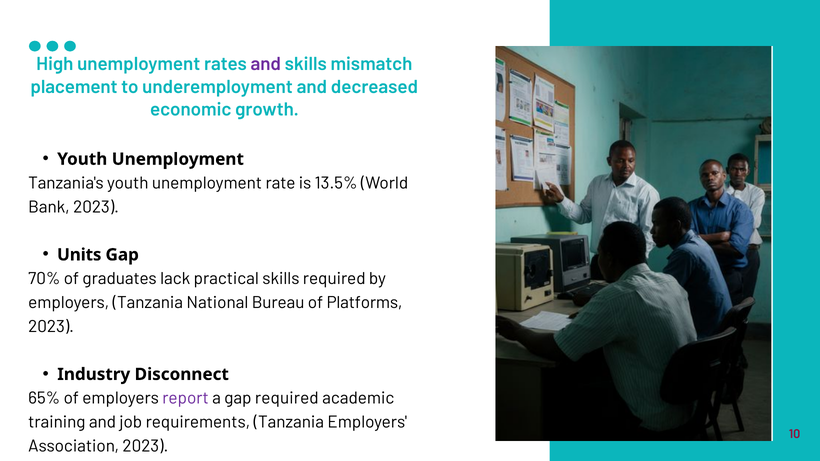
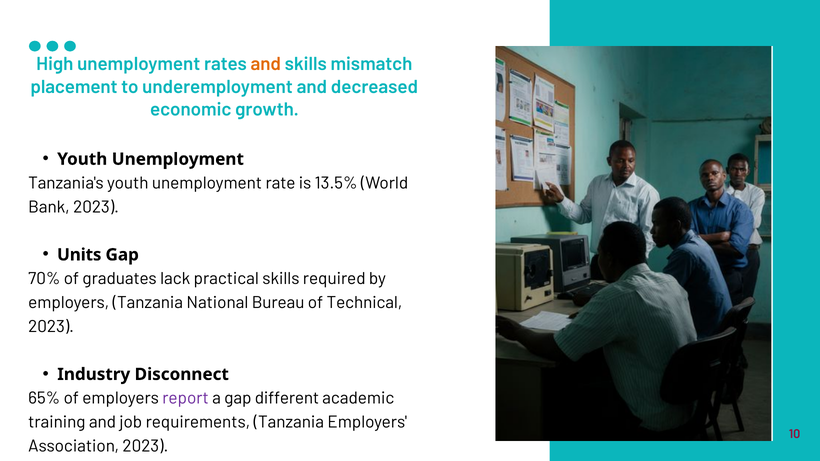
and colour: purple -> orange (266, 64)
Platforms: Platforms -> Technical (364, 303)
gap required: required -> different (287, 398)
